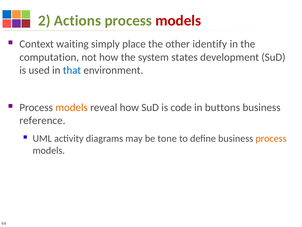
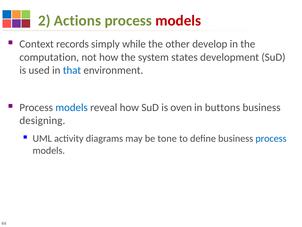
waiting: waiting -> records (73, 44)
place: place -> while (134, 44)
identify: identify -> develop (210, 44)
models colour: orange -> blue (72, 107)
code: code -> oven (181, 107)
reference: reference -> designing (42, 120)
process colour: orange -> blue (271, 138)
